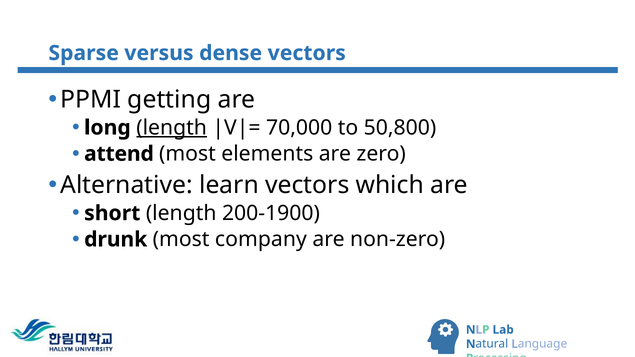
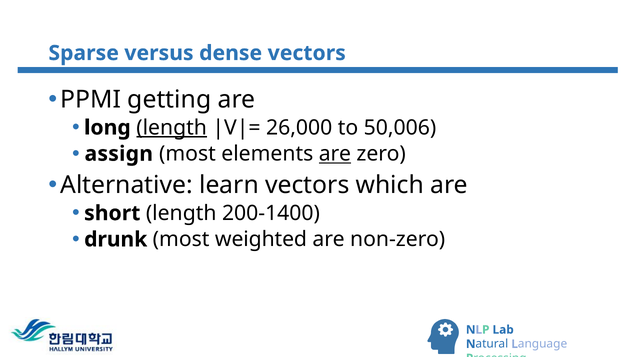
70,000: 70,000 -> 26,000 (299, 128)
50,800: 50,800 -> 50,006 (400, 128)
attend: attend -> assign (119, 154)
are underline: none -> present (335, 154)
200-1900: 200-1900 -> 200-1400 (271, 213)
company: company -> weighted (261, 240)
